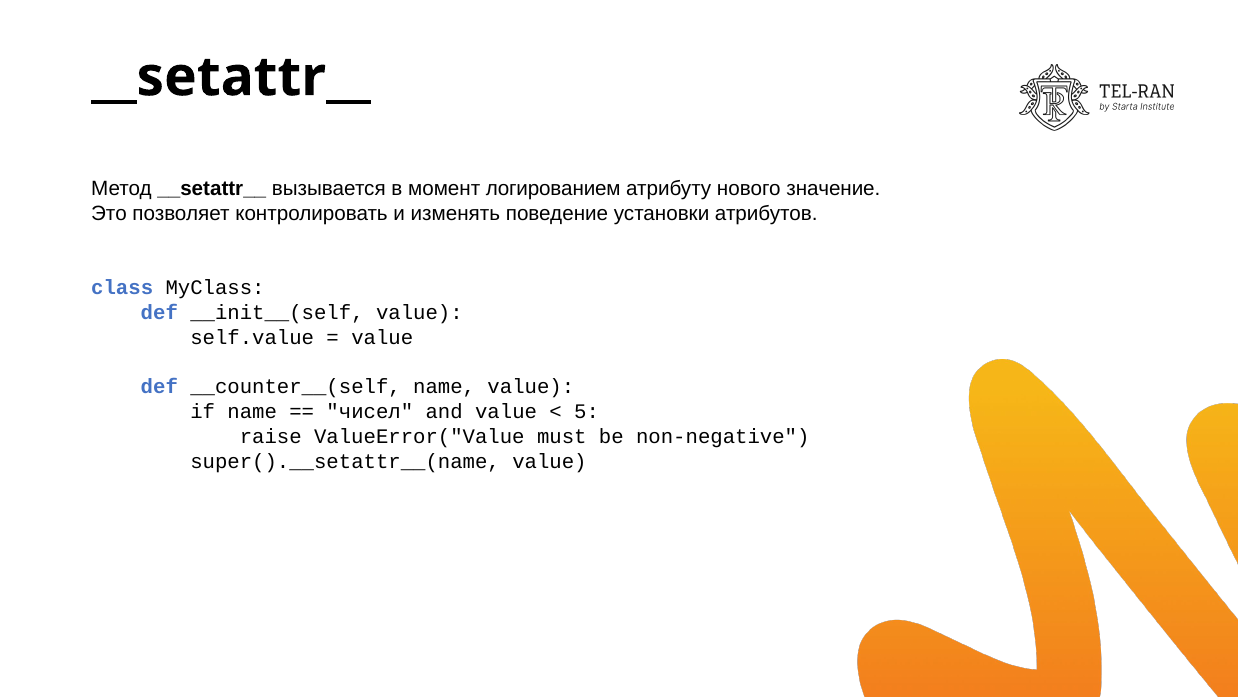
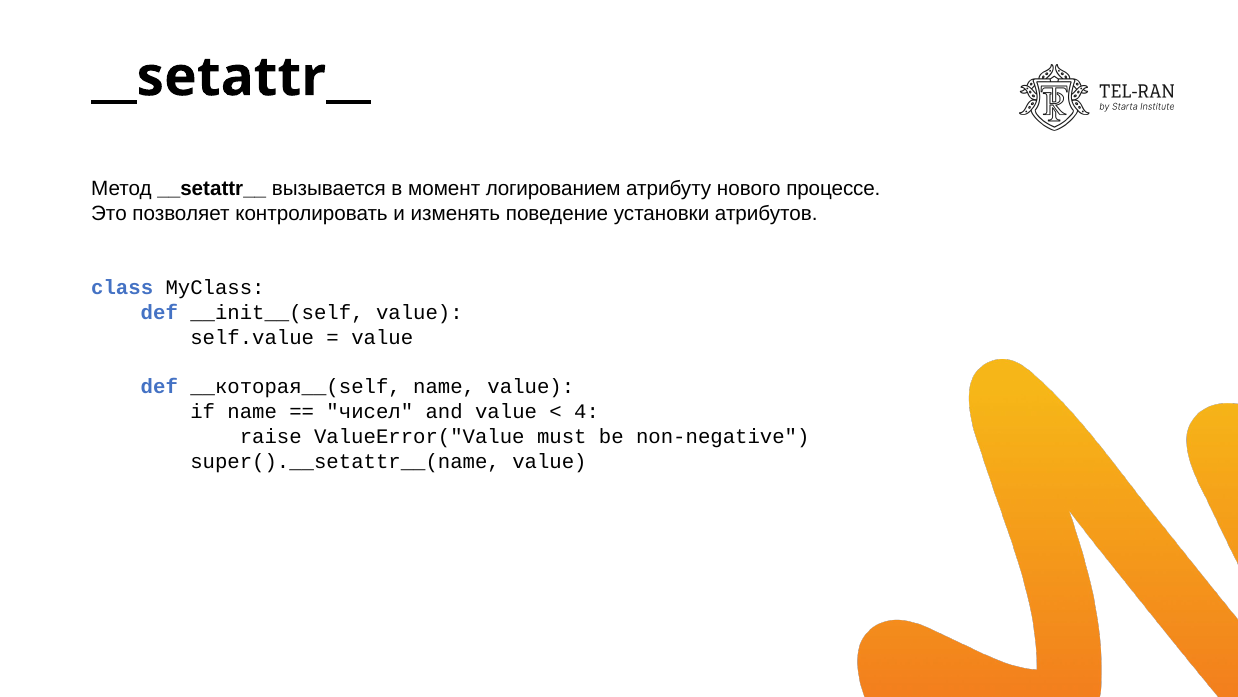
значение: значение -> процессе (833, 189)
__counter__(self: __counter__(self -> __которая__(self (296, 387)
5: 5 -> 4 (587, 411)
